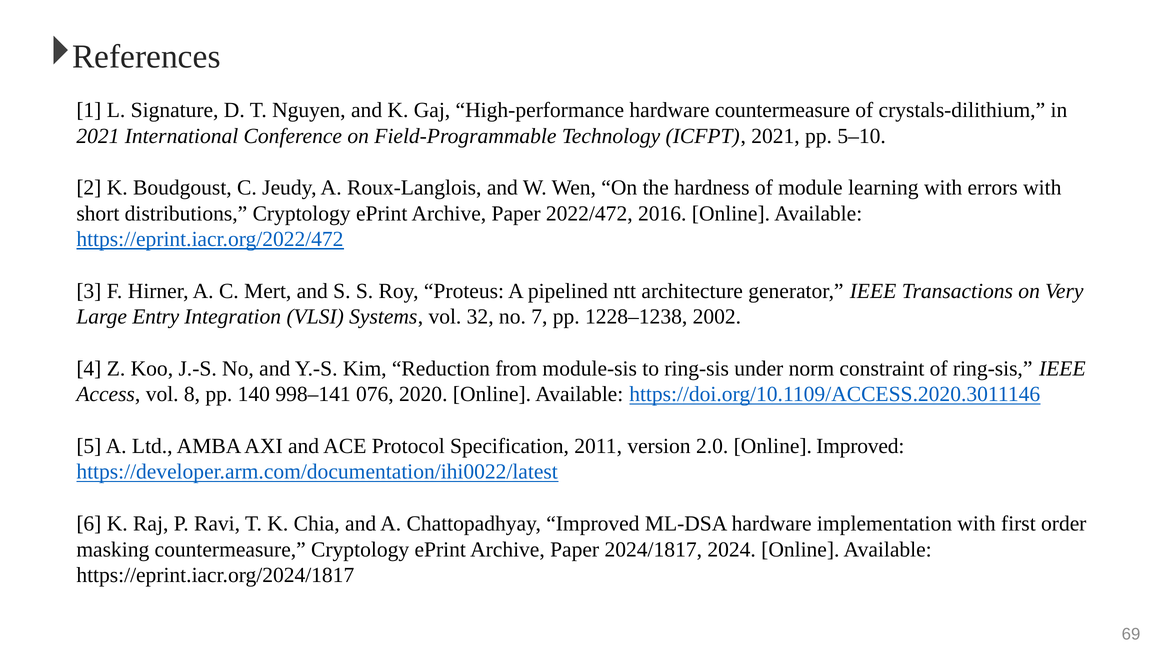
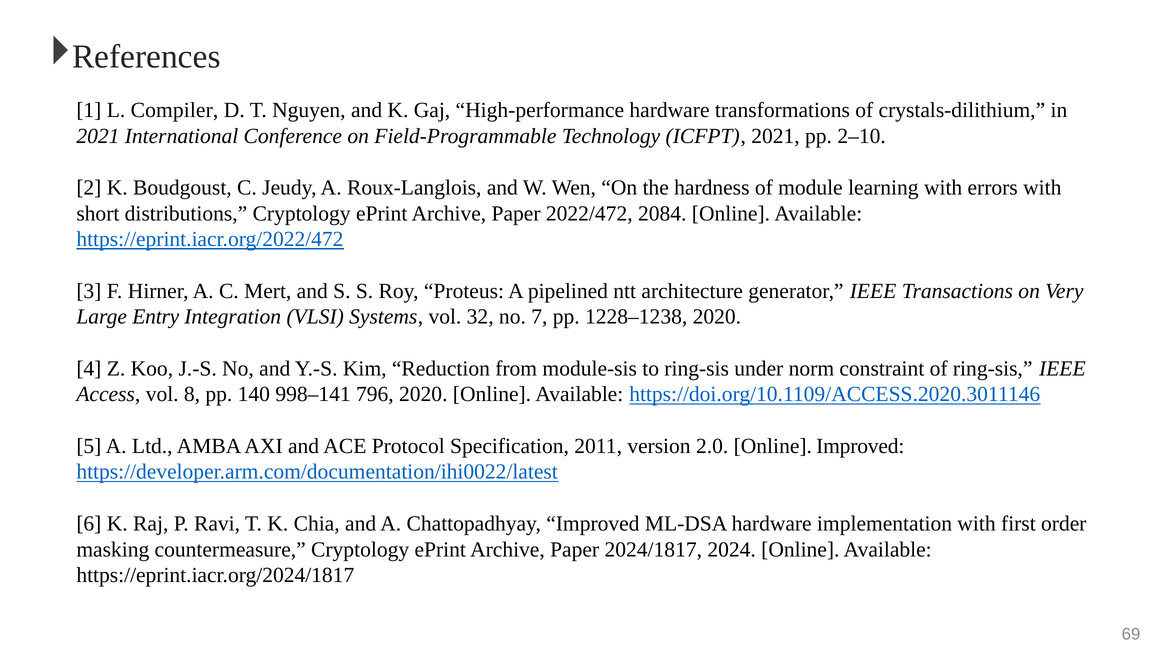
Signature: Signature -> Compiler (175, 110)
hardware countermeasure: countermeasure -> transformations (782, 110)
5–10: 5–10 -> 2–10 (862, 136)
2016: 2016 -> 2084 (662, 214)
1228–1238 2002: 2002 -> 2020 (717, 317)
076: 076 -> 796 (375, 395)
